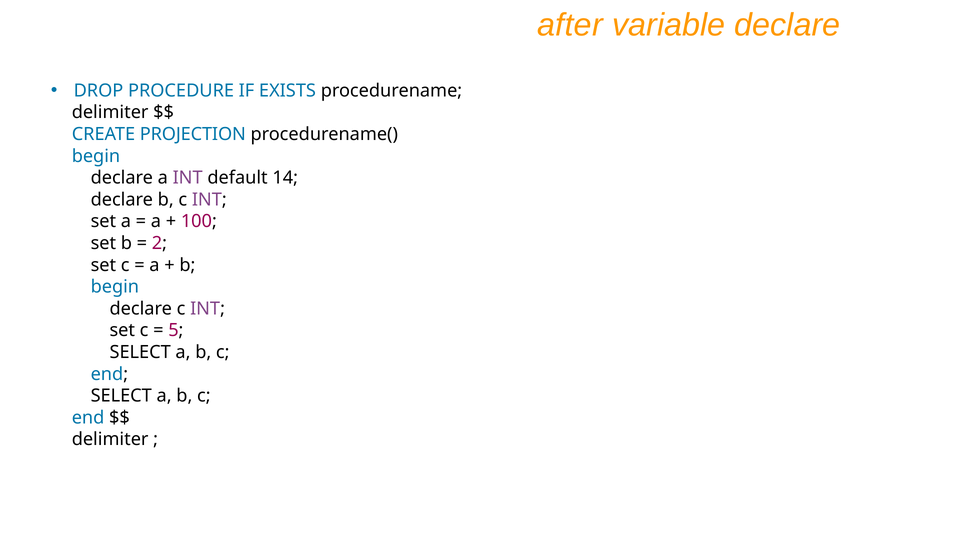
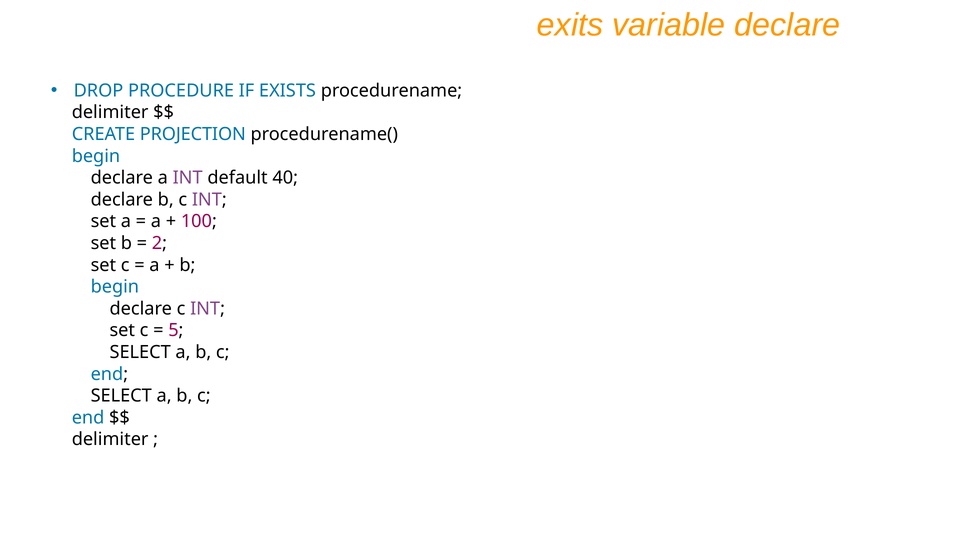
after: after -> exits (570, 25)
14: 14 -> 40 (285, 178)
